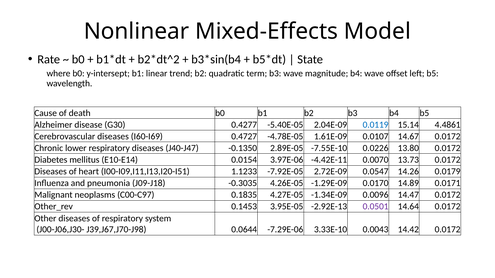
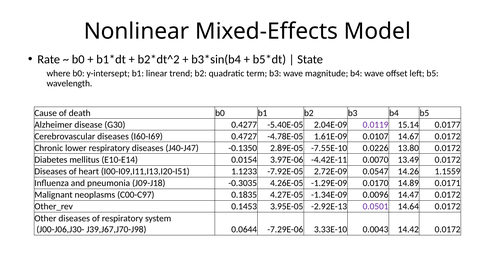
0.0119 colour: blue -> purple (376, 125)
4.4861: 4.4861 -> 0.0177 (448, 125)
13.73: 13.73 -> 13.49 (408, 160)
0.0179: 0.0179 -> 1.1559 (448, 172)
